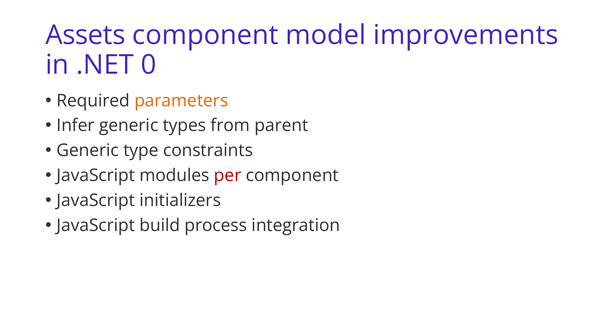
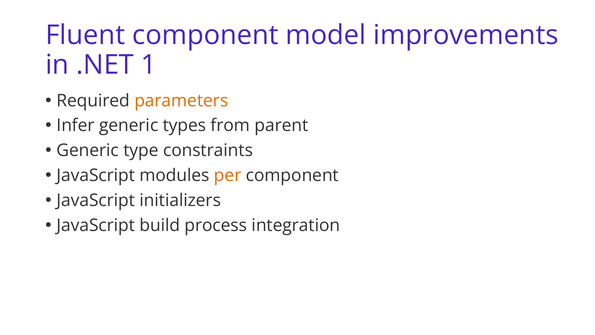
Assets: Assets -> Fluent (85, 35)
0: 0 -> 1 (149, 65)
per colour: red -> orange (228, 175)
